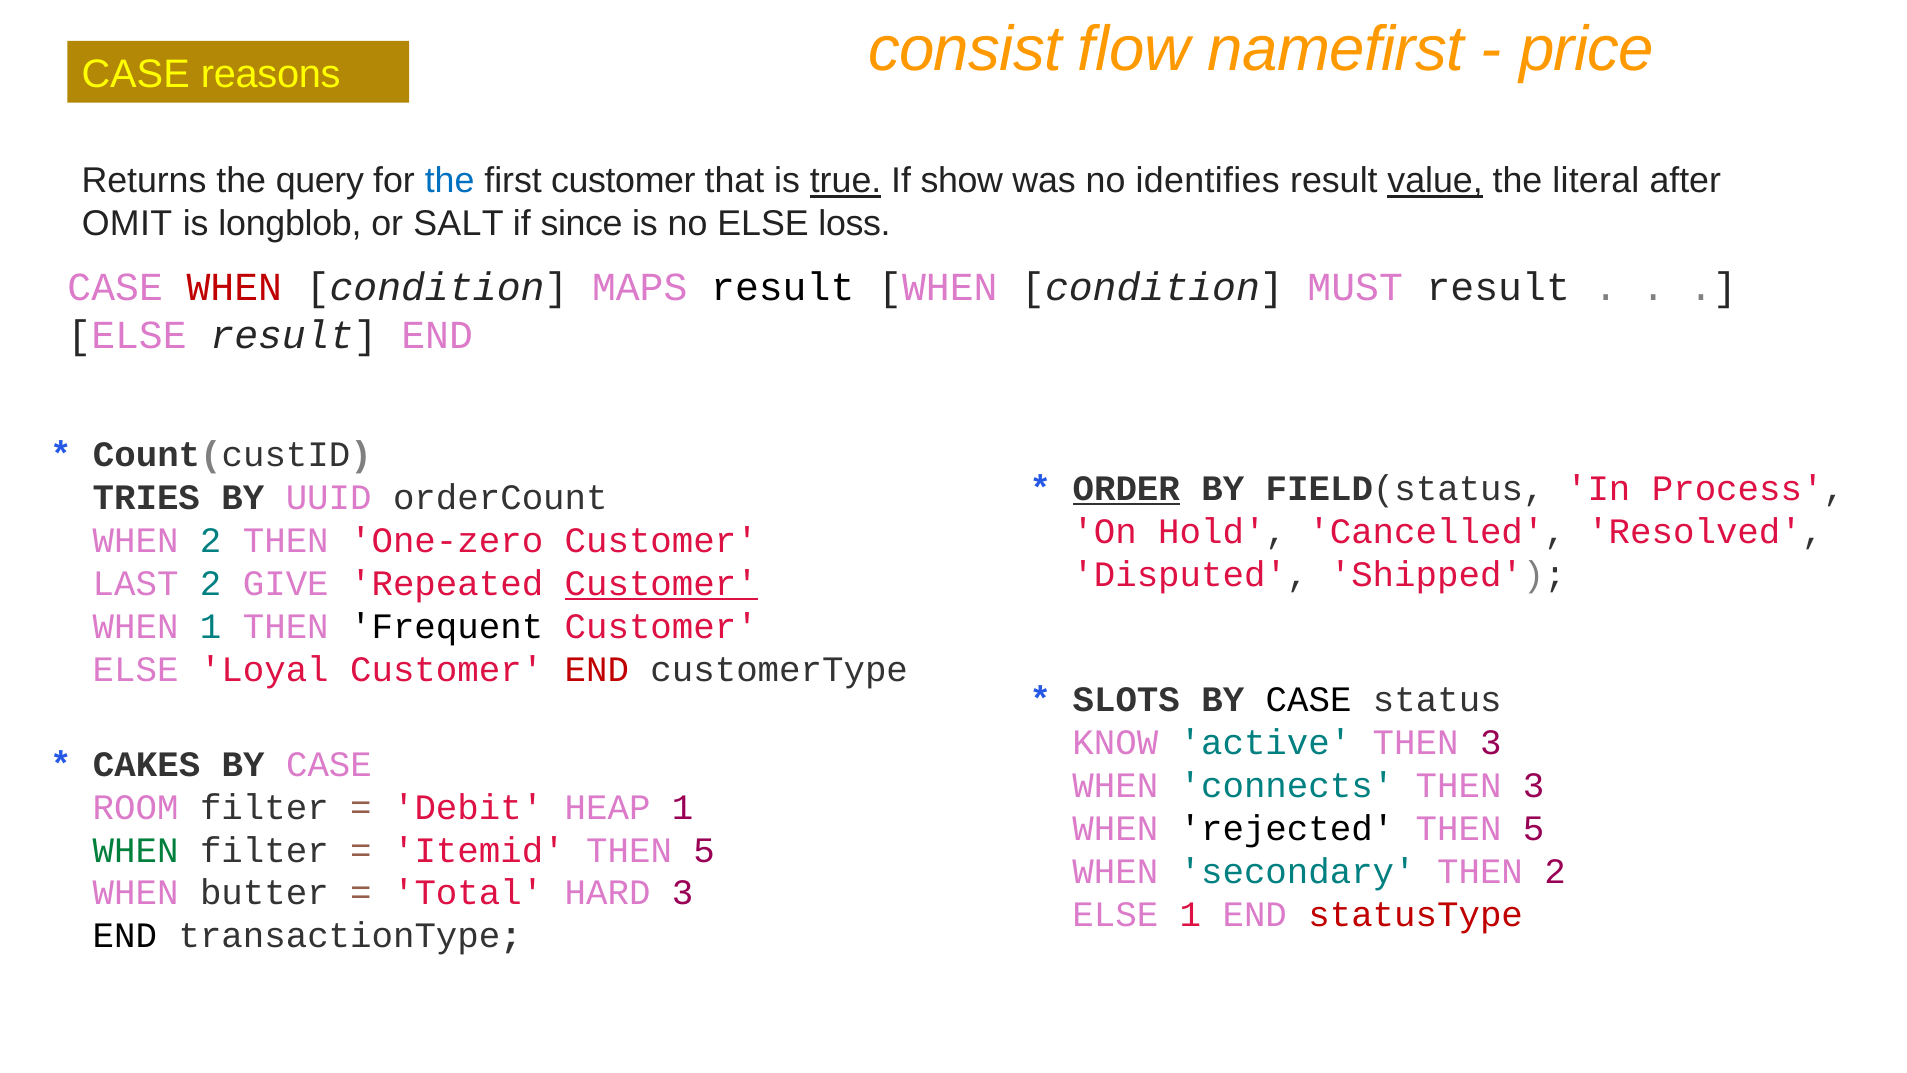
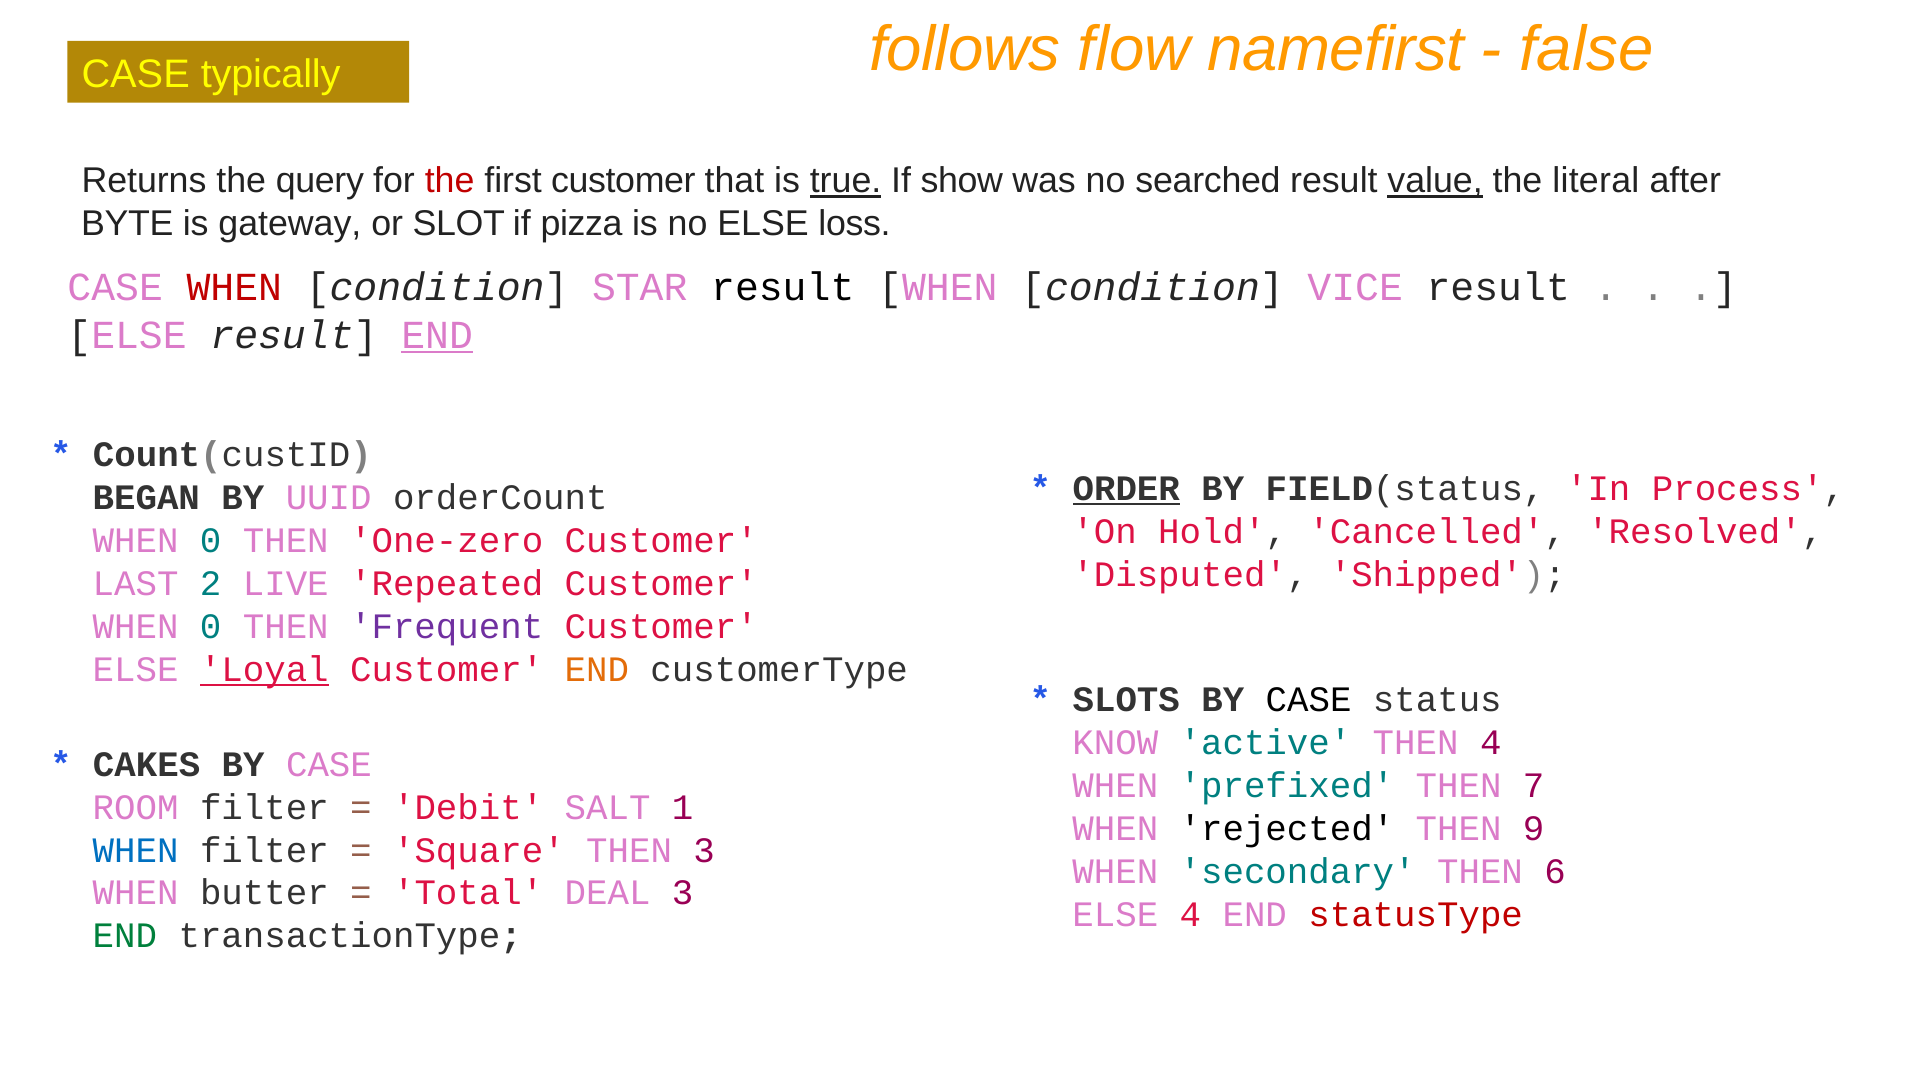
consist: consist -> follows (965, 50)
price: price -> false (1586, 50)
reasons: reasons -> typically (271, 74)
the colour: blue -> red (450, 181)
identifies: identifies -> searched (1208, 181)
OMIT: OMIT -> BYTE (127, 224)
longblob: longblob -> gateway (290, 224)
SALT: SALT -> SLOT (459, 224)
since: since -> pizza (582, 224)
MAPS: MAPS -> STAR (640, 287)
MUST: MUST -> VICE (1355, 287)
END underline: none -> present (437, 335)
TRIES: TRIES -> BEGAN (146, 498)
2: 2 -> 0 (211, 541)
GIVE: GIVE -> LIVE (286, 584)
Customer underline: present -> none (661, 584)
1: 1 -> 0 (211, 627)
Frequent colour: black -> purple (447, 627)
Loyal underline: none -> present (264, 669)
END colour: red -> orange (597, 669)
active THEN 3: 3 -> 4 (1491, 742)
connects: connects -> prefixed (1287, 785)
3: 3 -> 7 (1534, 785)
HEAP: HEAP -> SALT (608, 807)
5: 5 -> 9 (1534, 828)
WHEN colour: green -> blue (136, 850)
Itemid: Itemid -> Square (479, 850)
5: 5 -> 3 (704, 850)
THEN 2: 2 -> 6 (1555, 871)
HARD: HARD -> DEAL (608, 893)
ELSE 1: 1 -> 4 (1190, 914)
END colour: black -> green (125, 936)
